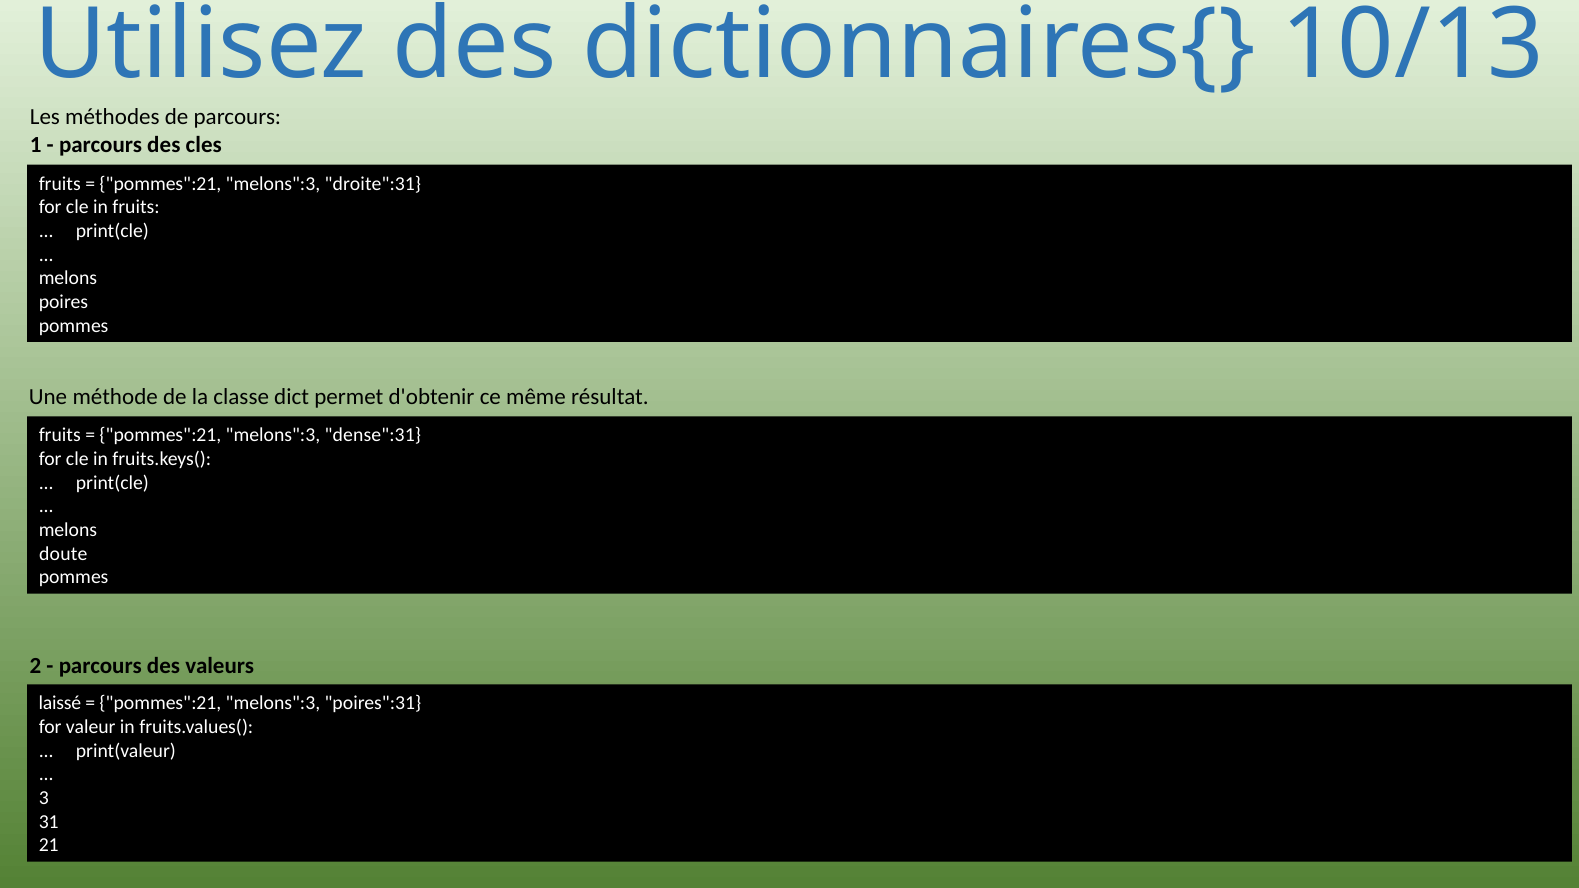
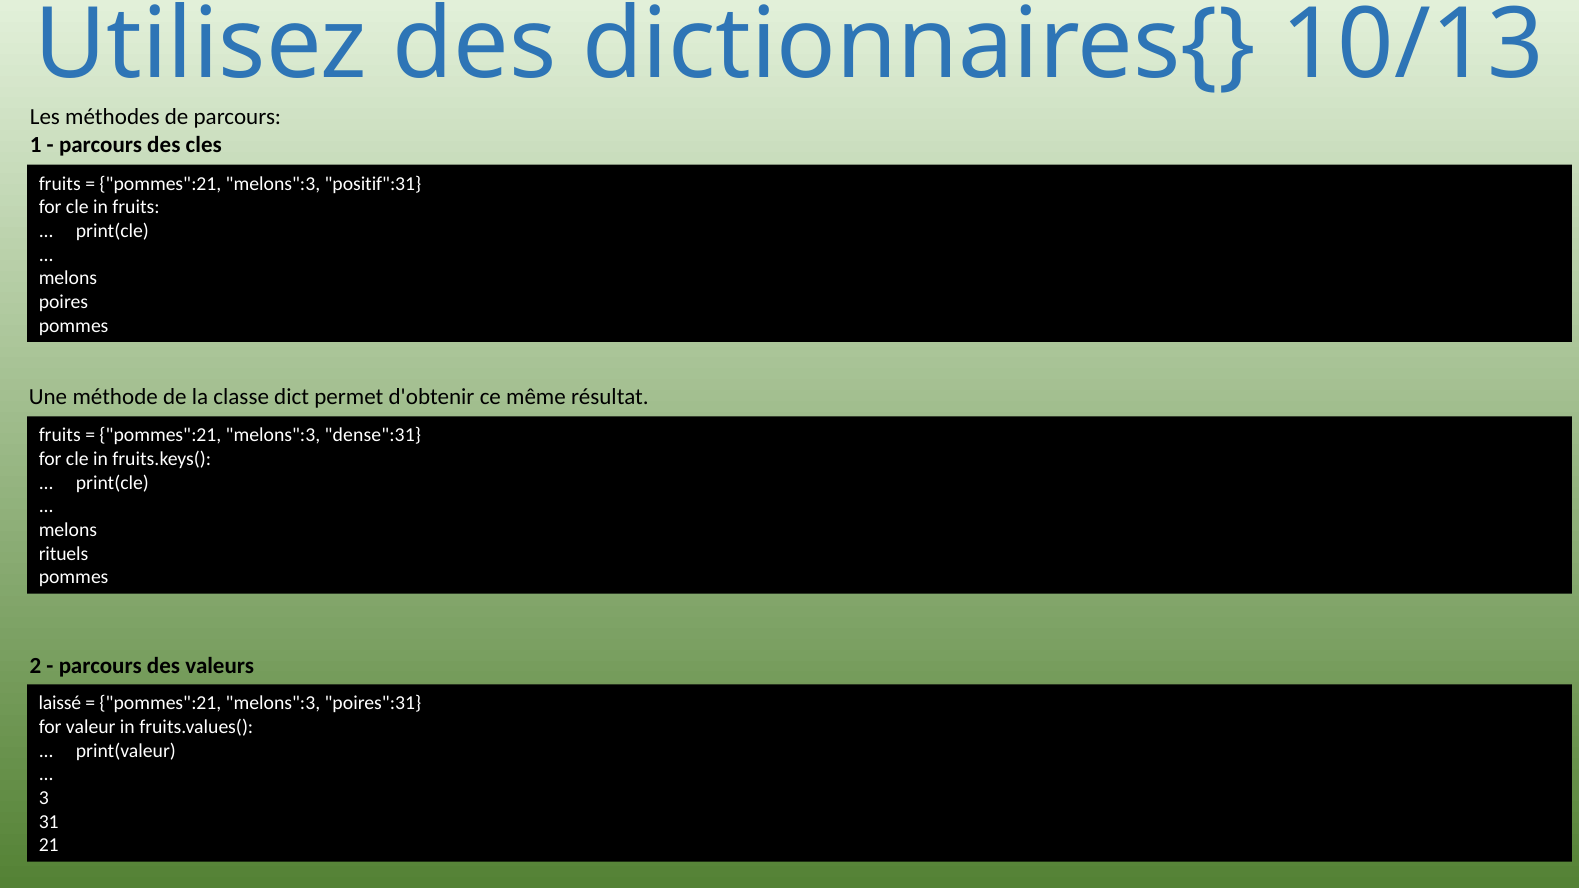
droite":31: droite":31 -> positif":31 (373, 184)
doute: doute -> rituels (64, 554)
